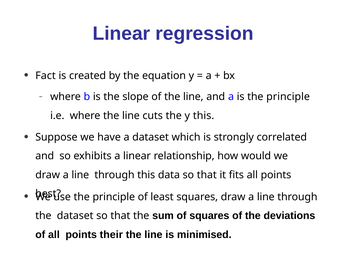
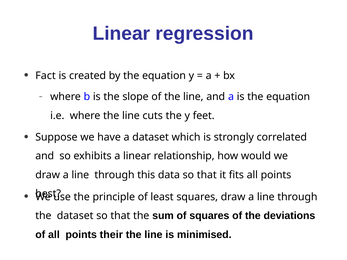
is the principle: principle -> equation (288, 97)
y this: this -> feet (204, 116)
